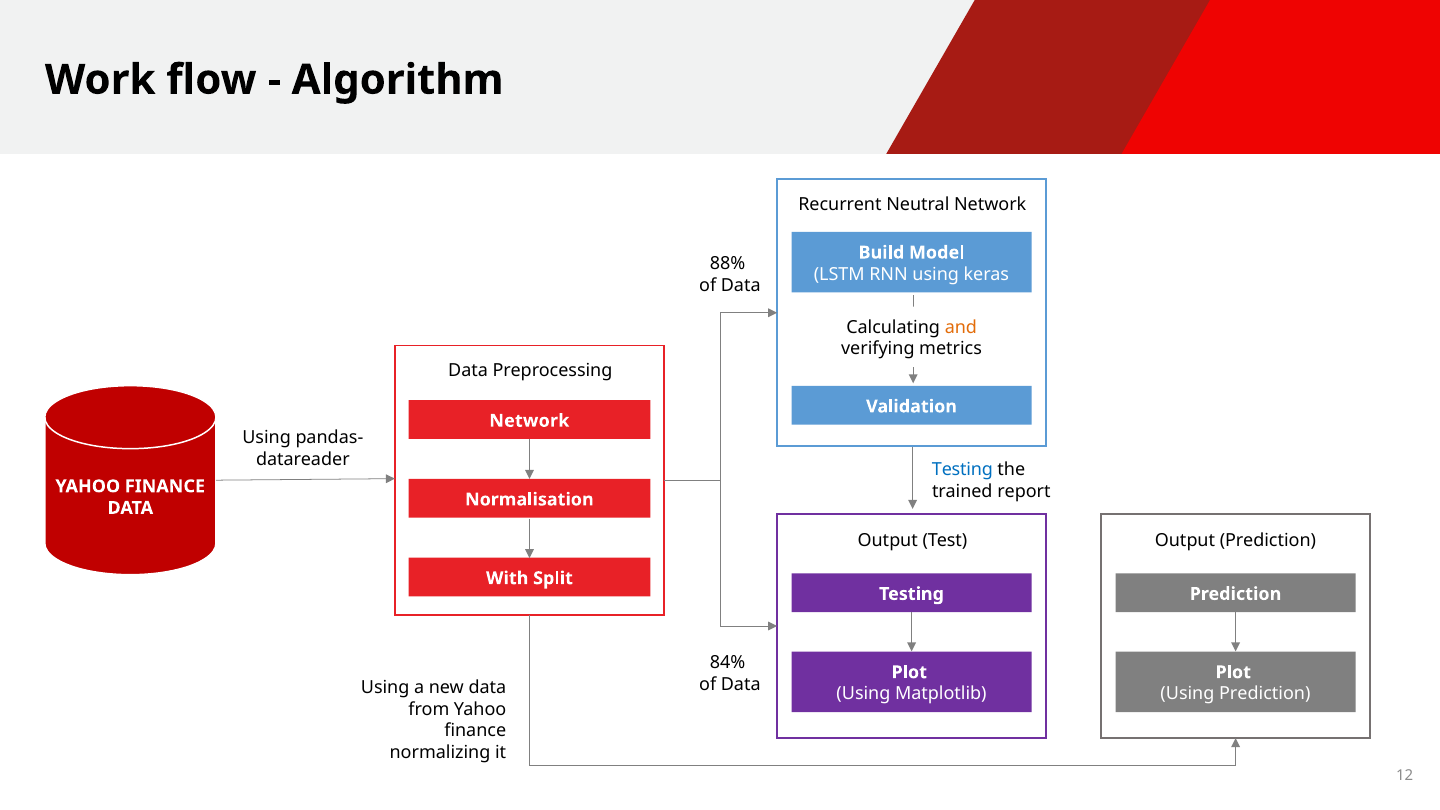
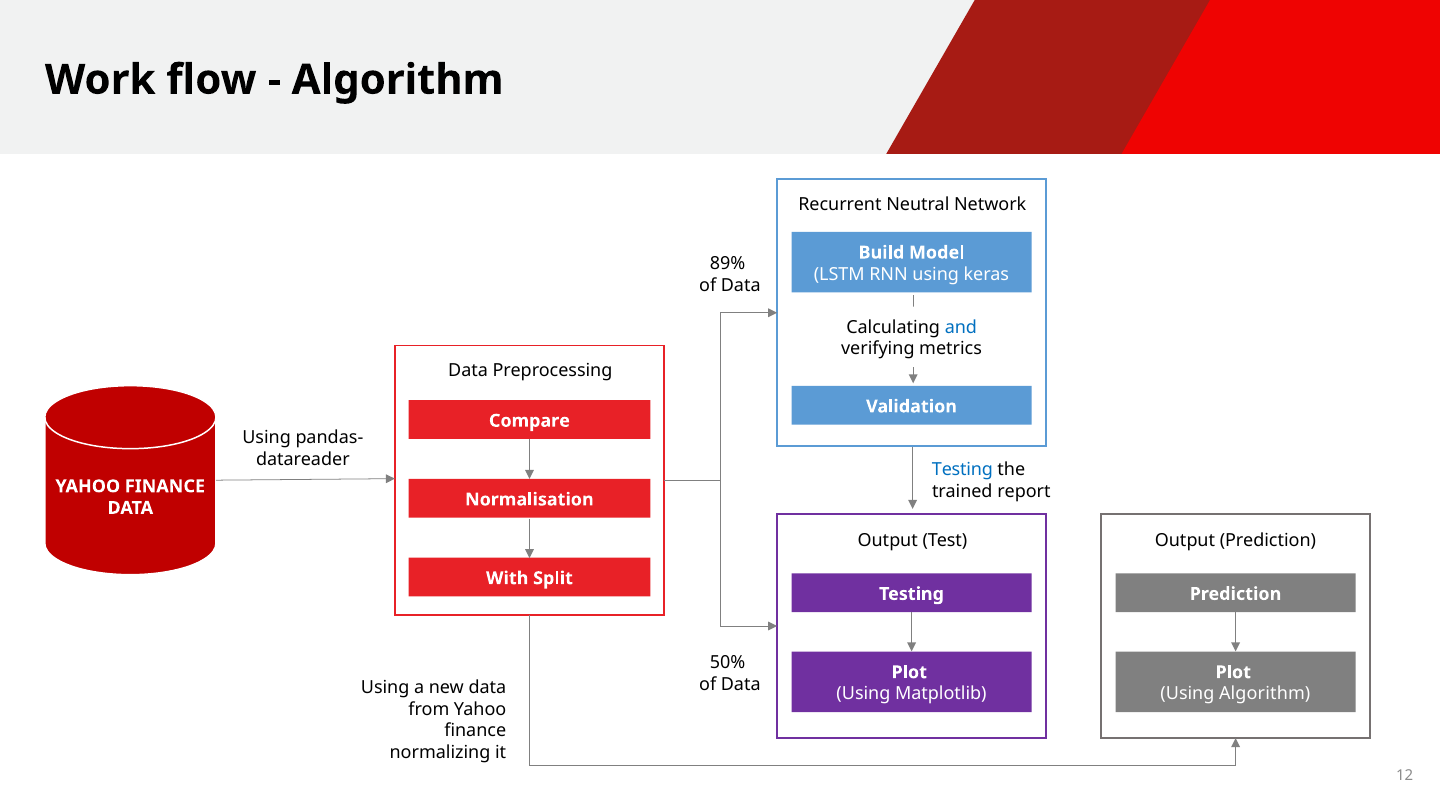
88%: 88% -> 89% (728, 264)
and colour: orange -> blue (961, 327)
Network: Network -> Compare (529, 421)
84%: 84% -> 50% (728, 663)
Using Prediction: Prediction -> Algorithm (1265, 694)
